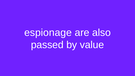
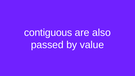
espionage: espionage -> contiguous (48, 33)
